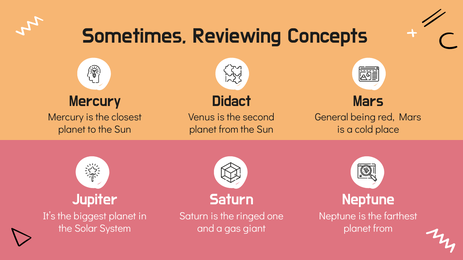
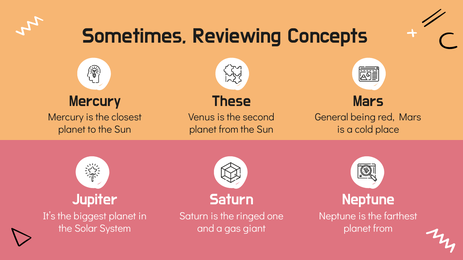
Didact: Didact -> These (231, 101)
